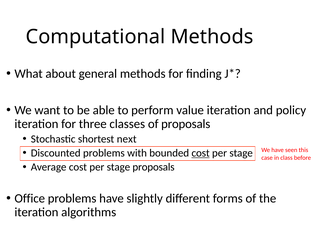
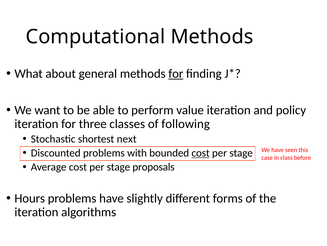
for underline: none -> present (176, 73)
of proposals: proposals -> following (186, 124)
Office: Office -> Hours (30, 198)
